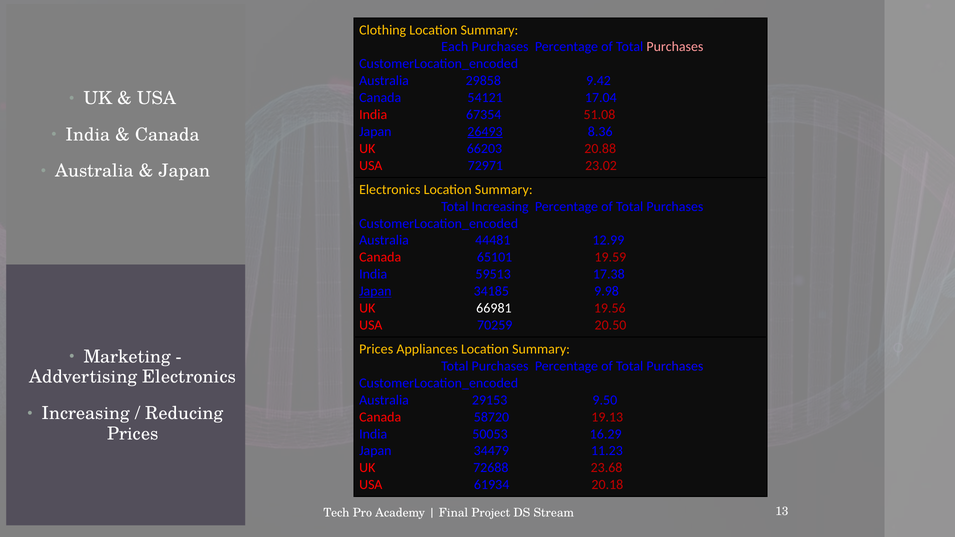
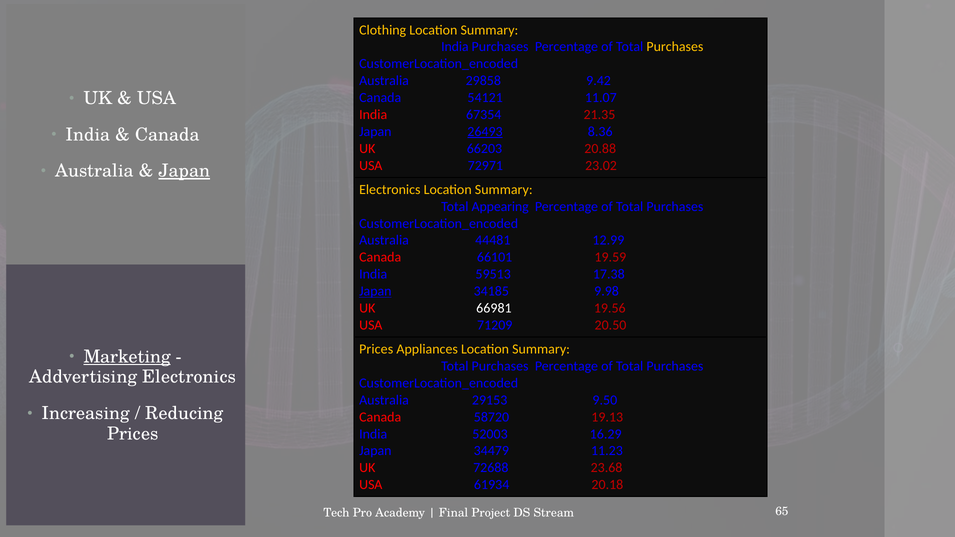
Each: Each -> India (455, 47)
Purchases colour: pink -> yellow (675, 47)
17.04: 17.04 -> 11.07 (601, 98)
51.08: 51.08 -> 21.35 (599, 115)
Japan underline: none -> present (184, 171)
Total Increasing: Increasing -> Appearing (500, 207)
65101: 65101 -> 66101 (495, 257)
70259: 70259 -> 71209 (495, 325)
Marketing underline: none -> present (127, 357)
50053: 50053 -> 52003 (490, 434)
13: 13 -> 65 (782, 511)
